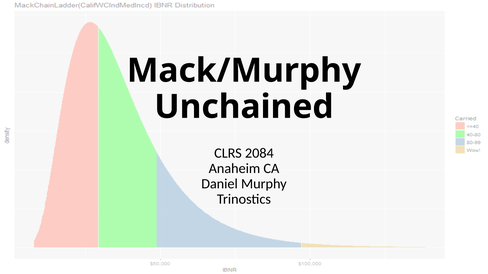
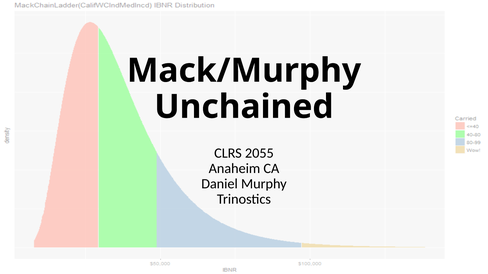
2084: 2084 -> 2055 (259, 154)
